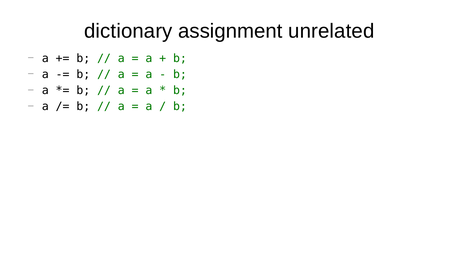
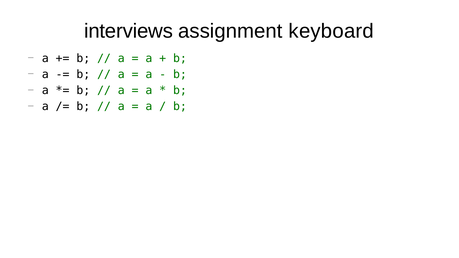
dictionary: dictionary -> interviews (128, 31)
unrelated: unrelated -> keyboard (331, 31)
